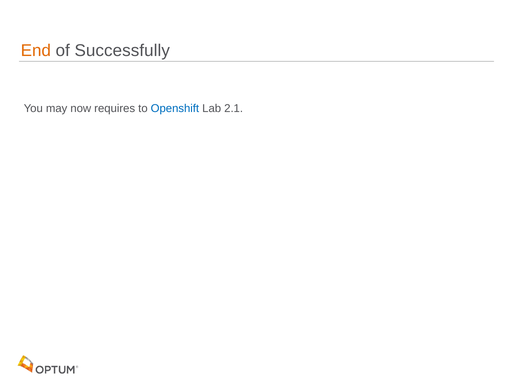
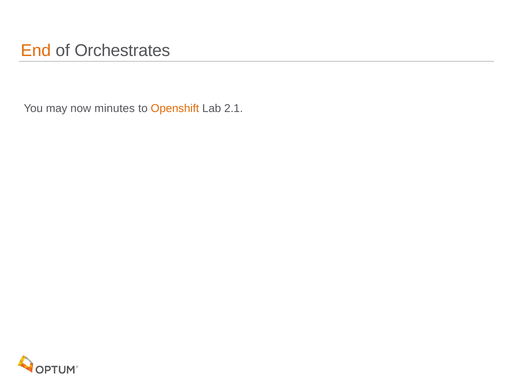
Successfully: Successfully -> Orchestrates (122, 51)
requires: requires -> minutes (115, 108)
Openshift colour: blue -> orange (175, 108)
